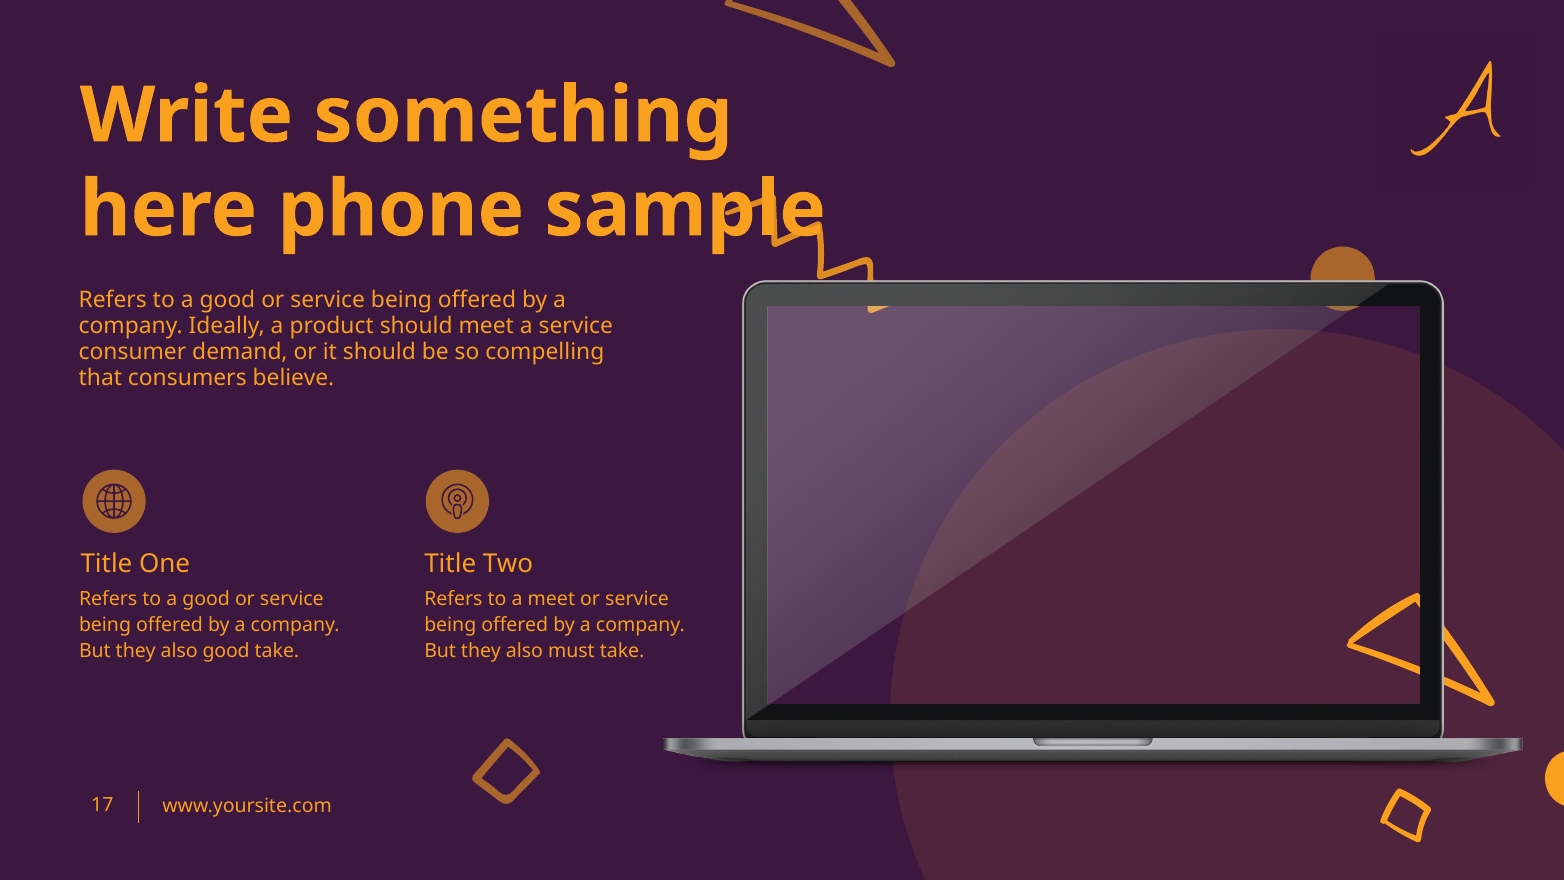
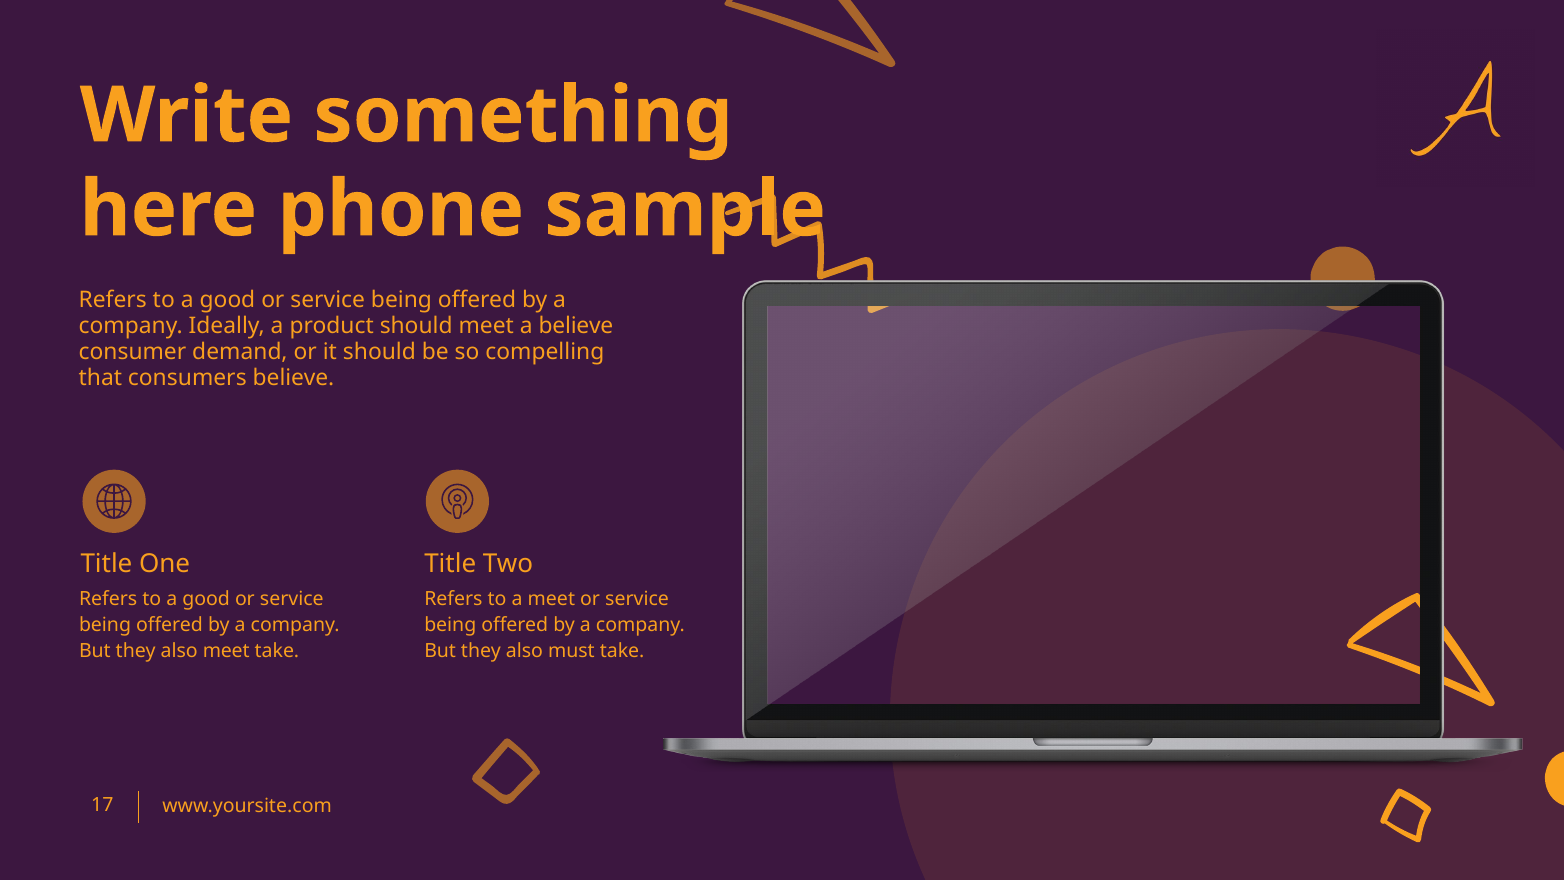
a service: service -> believe (576, 326)
also good: good -> meet (226, 651)
